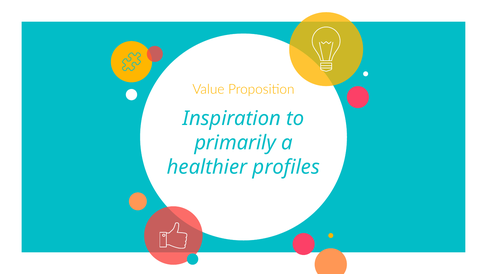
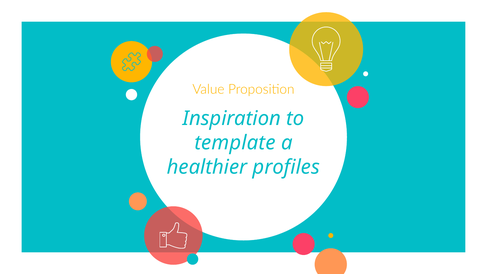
primarily: primarily -> template (235, 143)
